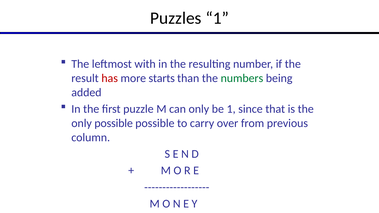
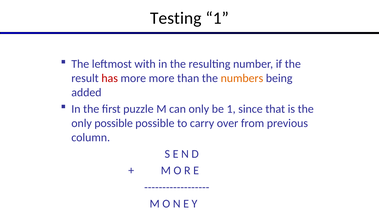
Puzzles: Puzzles -> Testing (176, 18)
more starts: starts -> more (162, 78)
numbers colour: green -> orange (242, 78)
